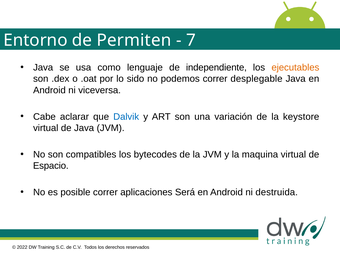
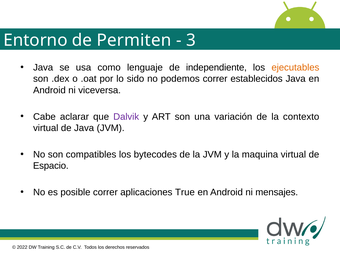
7: 7 -> 3 (191, 40)
desplegable: desplegable -> establecidos (257, 79)
Dalvik colour: blue -> purple (126, 117)
keystore: keystore -> contexto (301, 117)
Será: Será -> True (185, 192)
destruida: destruida -> mensajes (277, 192)
